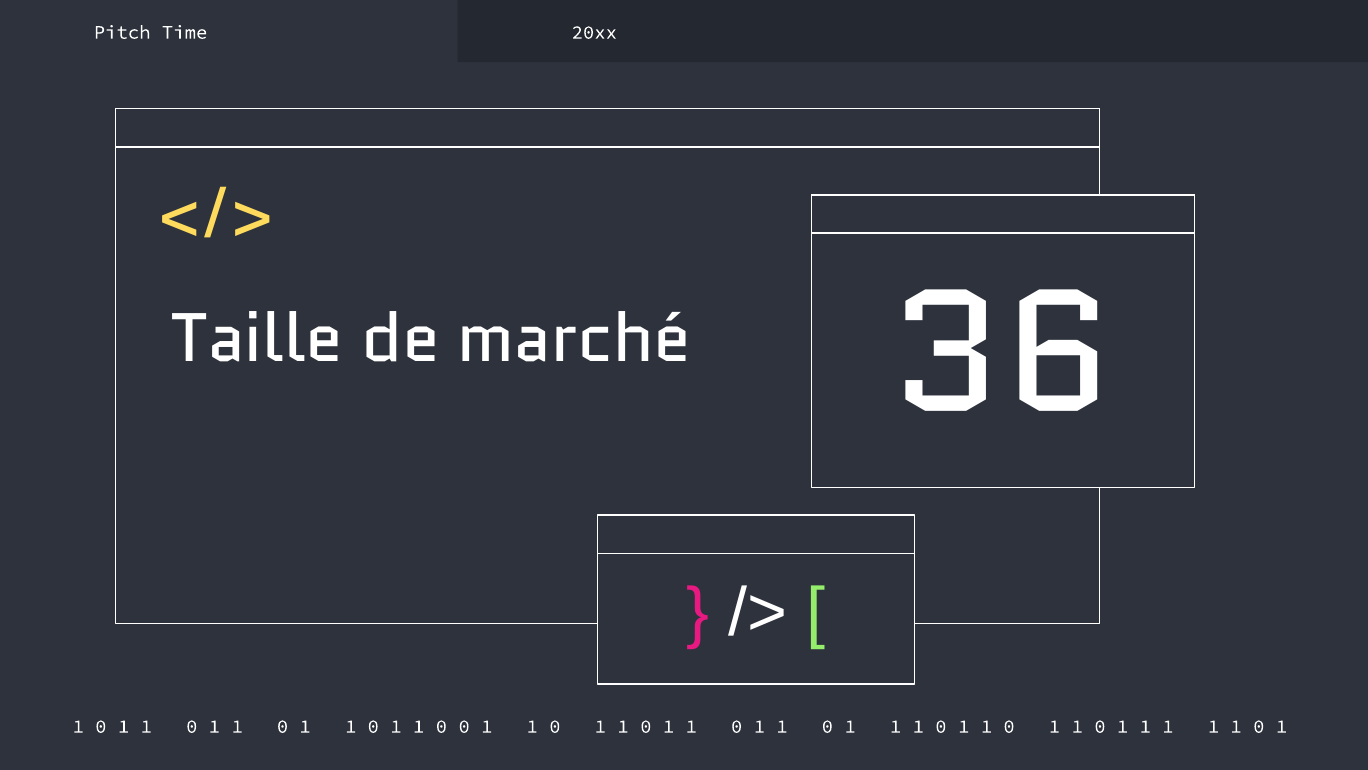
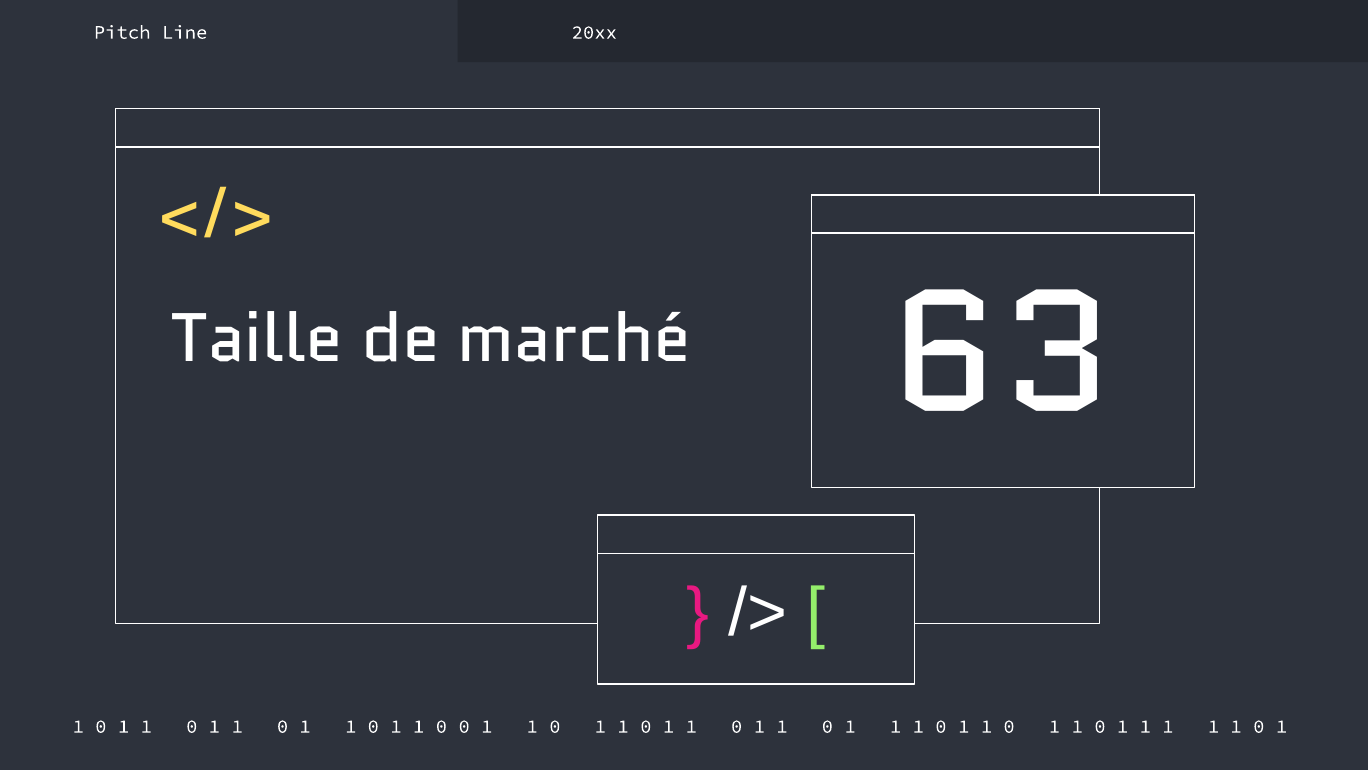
Time: Time -> Line (185, 32)
36: 36 -> 63 (1002, 354)
